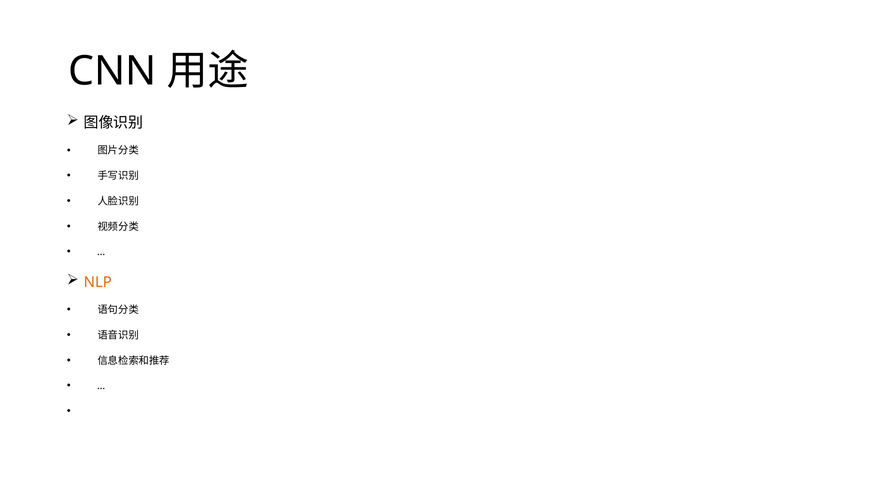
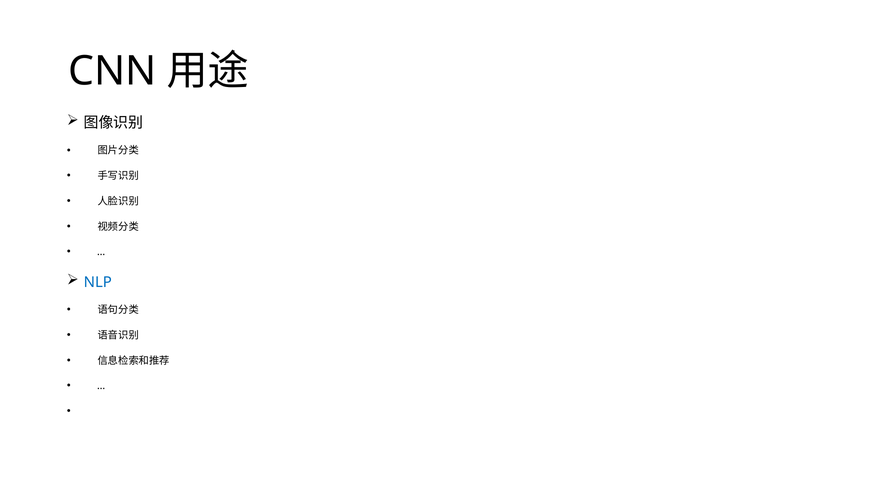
NLP colour: orange -> blue (98, 282)
